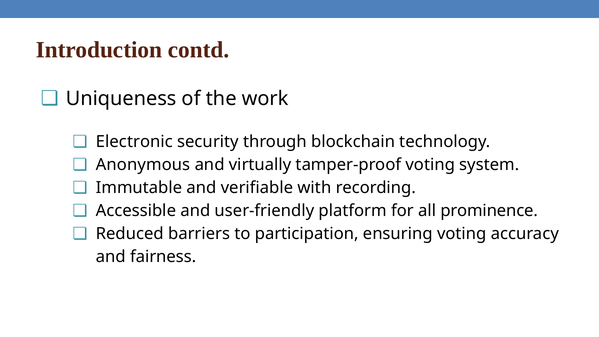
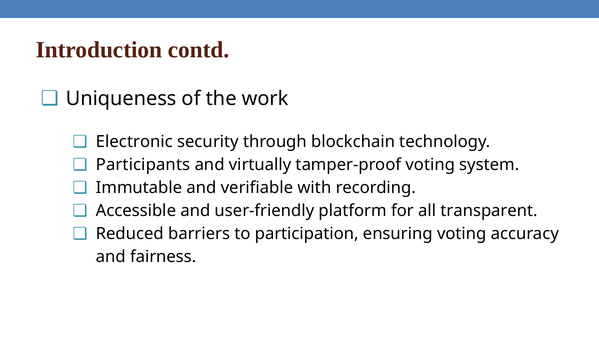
Anonymous: Anonymous -> Participants (143, 165)
prominence: prominence -> transparent (489, 211)
